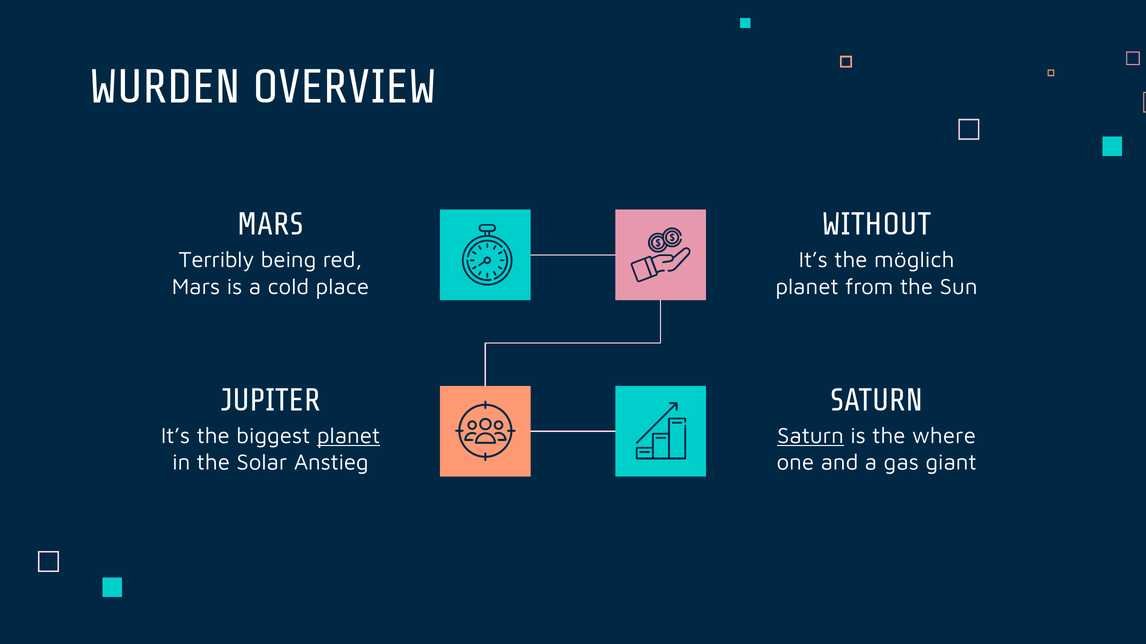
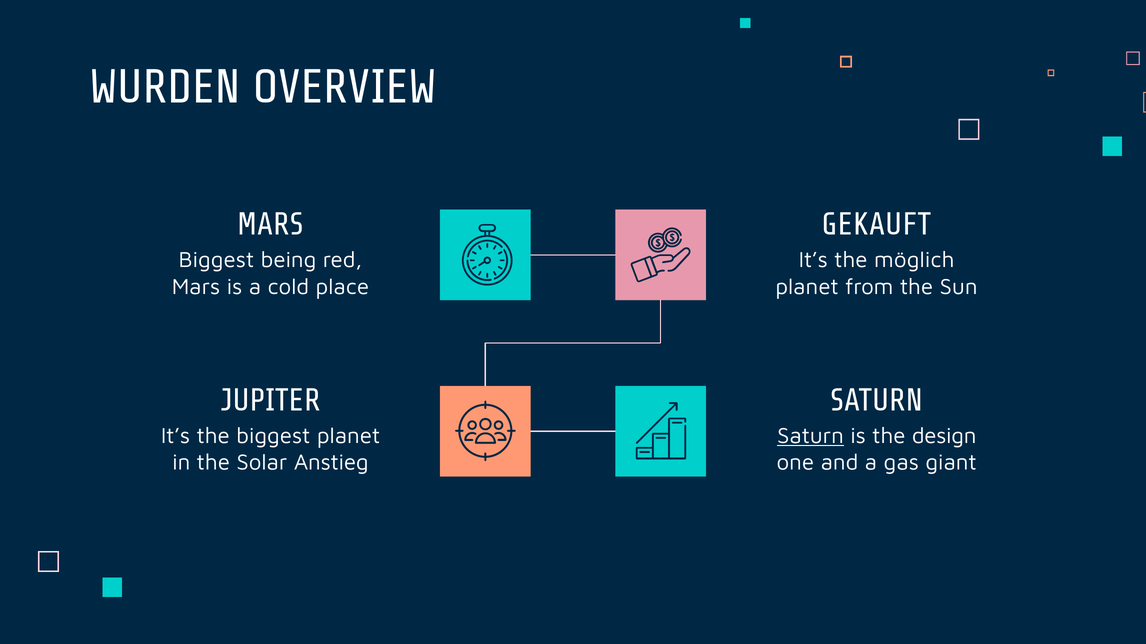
WITHOUT: WITHOUT -> GEKAUFT (877, 225)
Terribly: Terribly -> Biggest (216, 260)
planet underline: present -> none (348, 436)
where: where -> design (944, 436)
